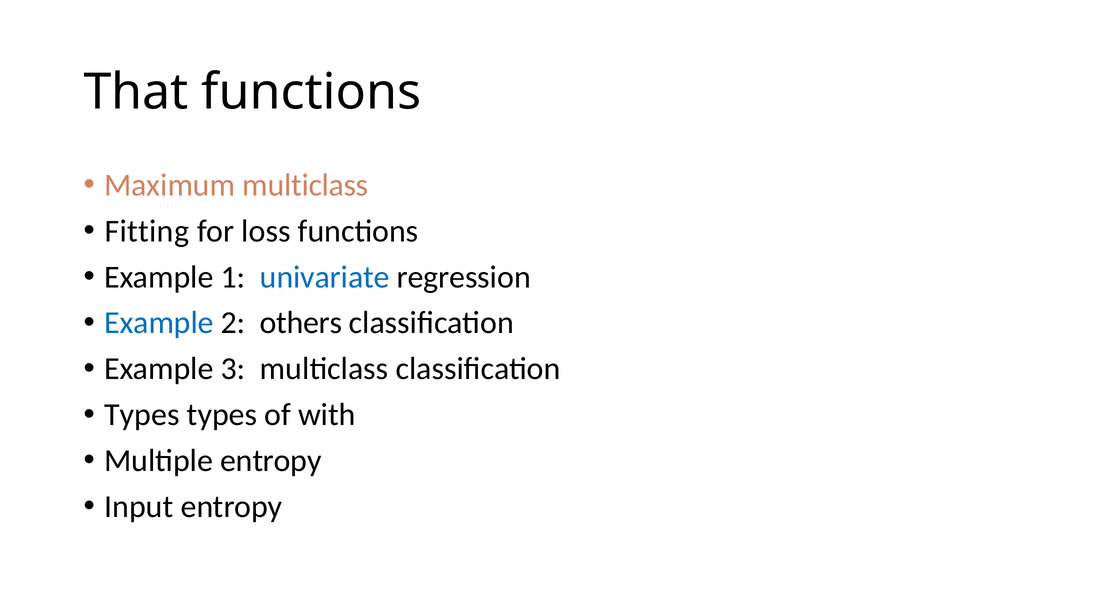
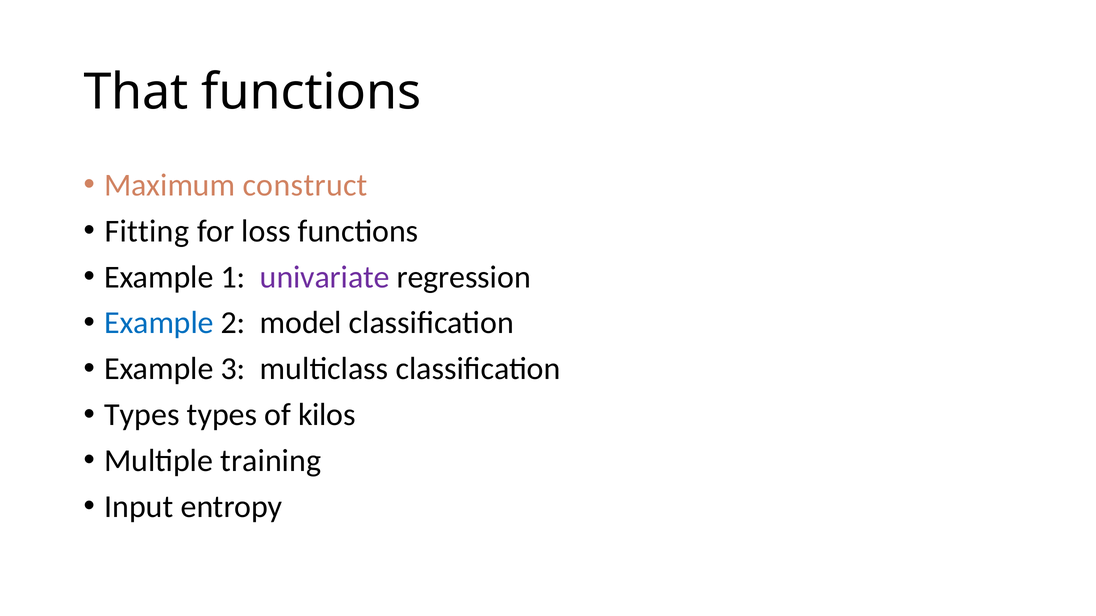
Maximum multiclass: multiclass -> construct (305, 185)
univariate colour: blue -> purple (325, 277)
others: others -> model (301, 323)
with: with -> kilos (327, 415)
Multiple entropy: entropy -> training (271, 461)
